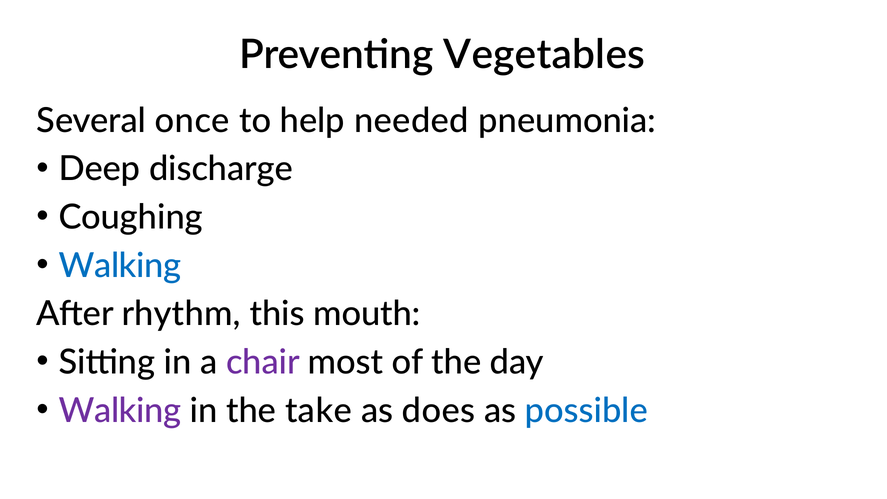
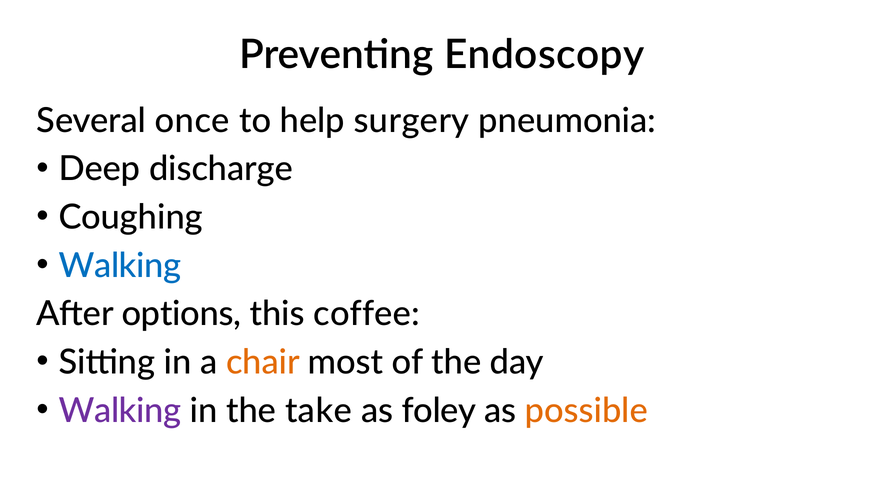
Vegetables: Vegetables -> Endoscopy (544, 55)
needed: needed -> surgery (412, 121)
rhythm: rhythm -> options (181, 314)
mouth: mouth -> coffee (367, 314)
chair colour: purple -> orange (263, 362)
does: does -> foley (439, 411)
possible colour: blue -> orange (586, 411)
